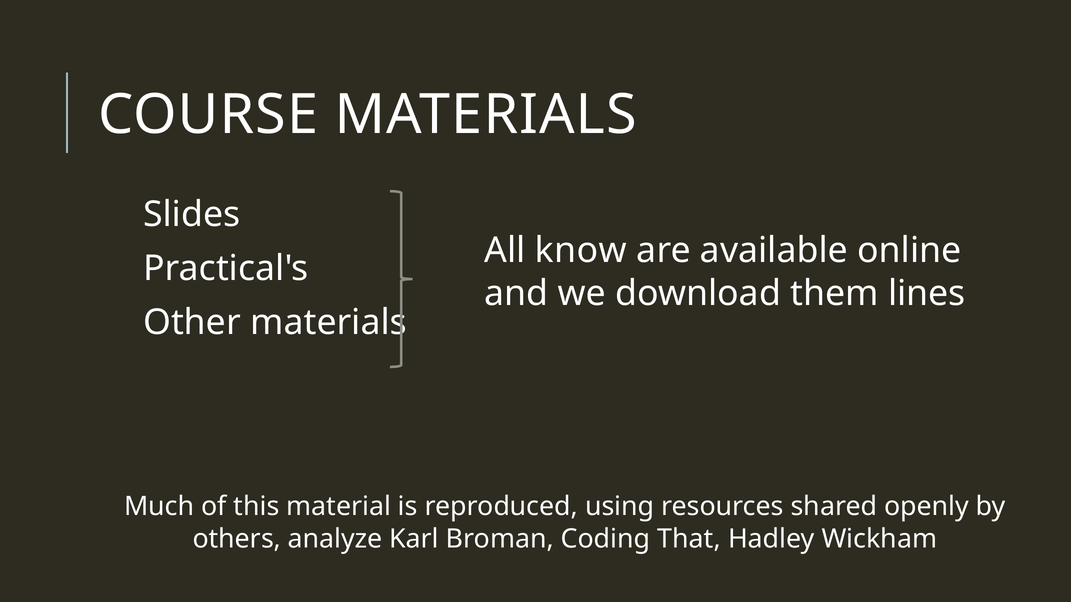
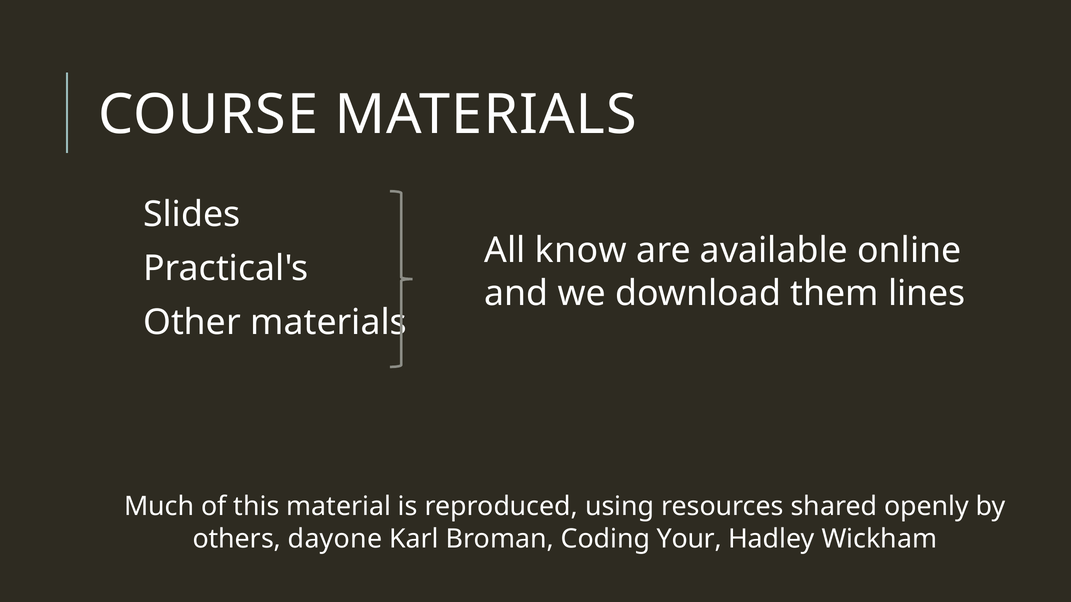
analyze: analyze -> dayone (335, 539)
That: That -> Your (689, 539)
